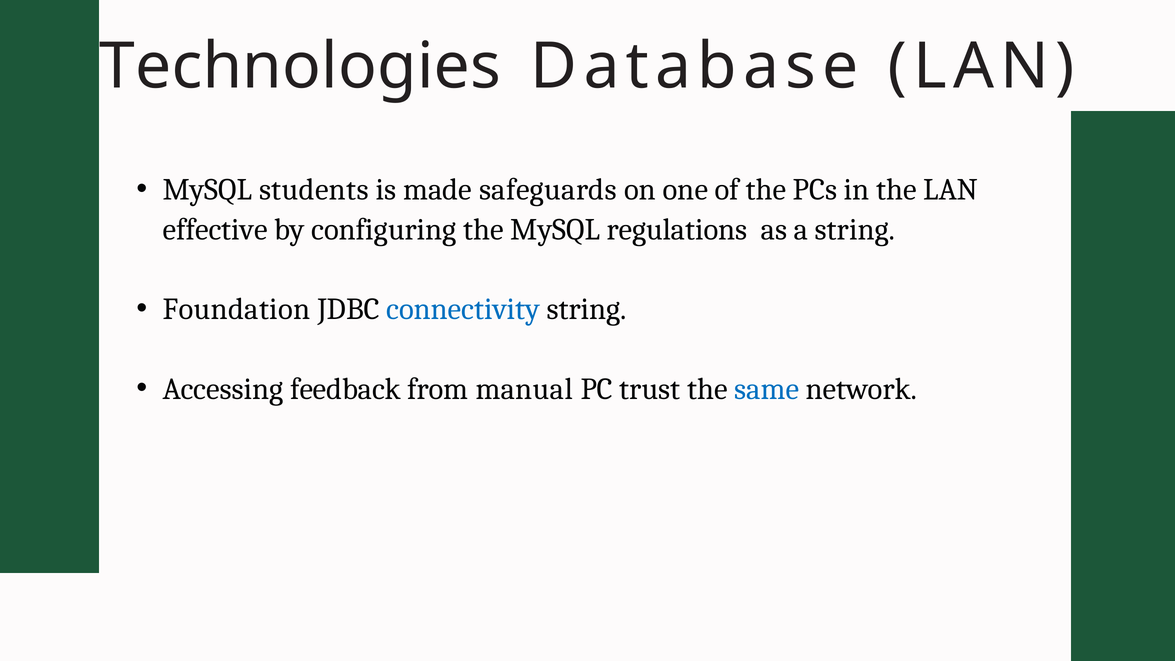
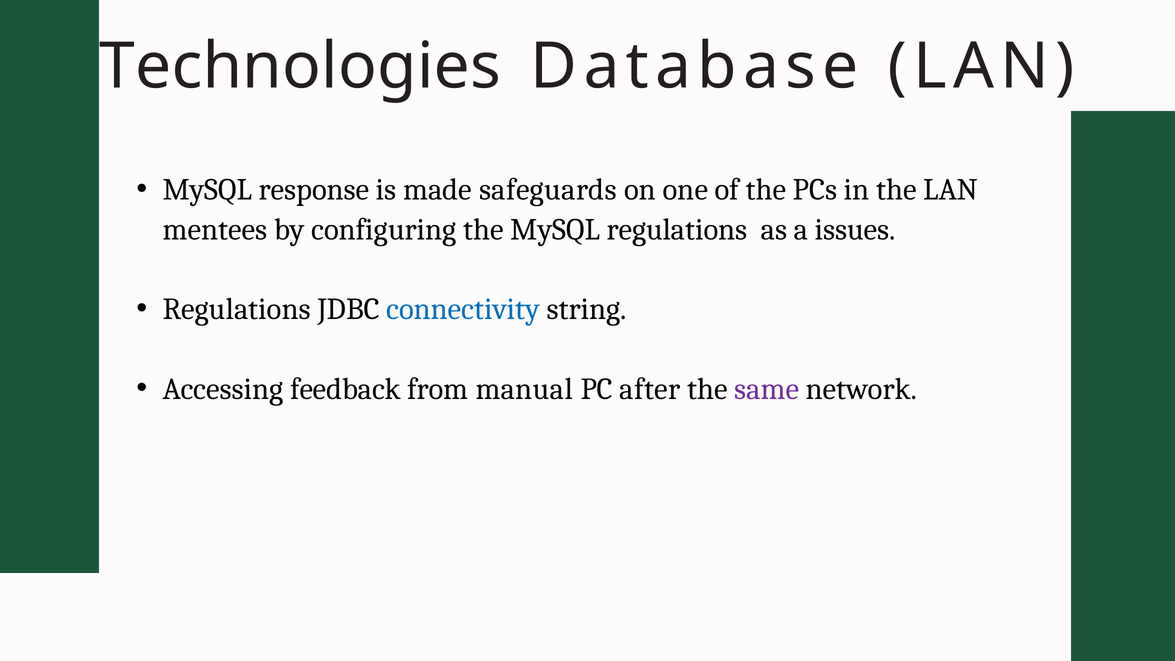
students: students -> response (314, 190)
effective: effective -> mentees (215, 229)
a string: string -> issues (855, 229)
Foundation: Foundation -> Regulations (237, 309)
trust: trust -> after (650, 389)
same colour: blue -> purple (767, 389)
